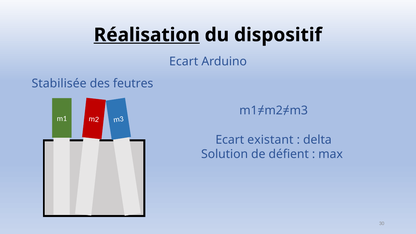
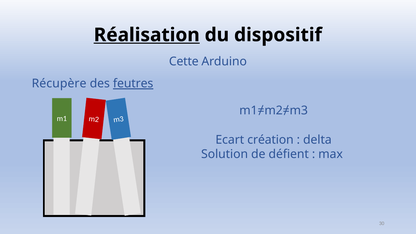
Ecart: Ecart -> Cette (184, 61)
Stabilisée: Stabilisée -> Récupère (59, 84)
feutres underline: none -> present (133, 84)
existant: existant -> création (270, 140)
